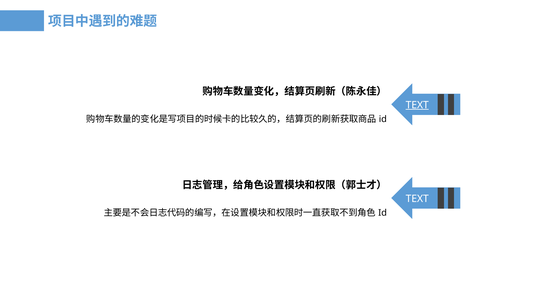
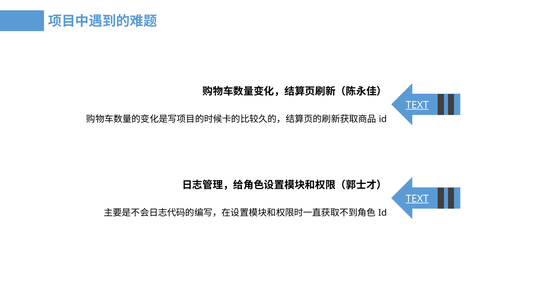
TEXT underline: none -> present (417, 199)
